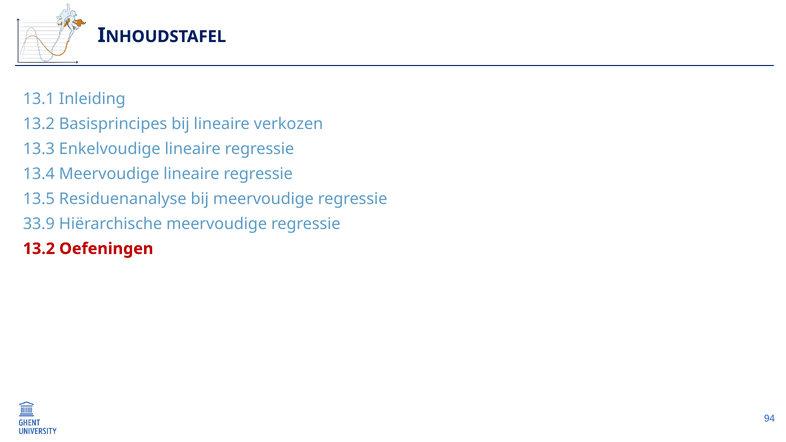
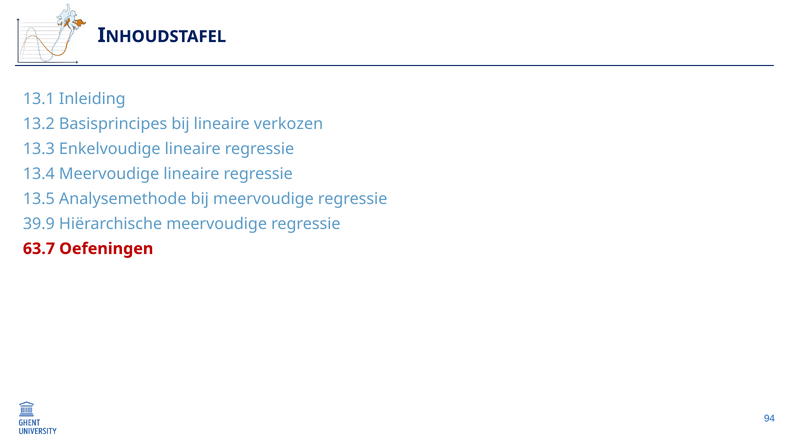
Residuenanalyse: Residuenanalyse -> Analysemethode (123, 199)
33.9: 33.9 -> 39.9 (39, 224)
13.2: 13.2 -> 63.7 (39, 249)
